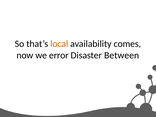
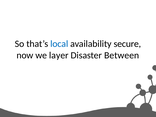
local colour: orange -> blue (59, 44)
comes: comes -> secure (127, 44)
error: error -> layer (59, 55)
